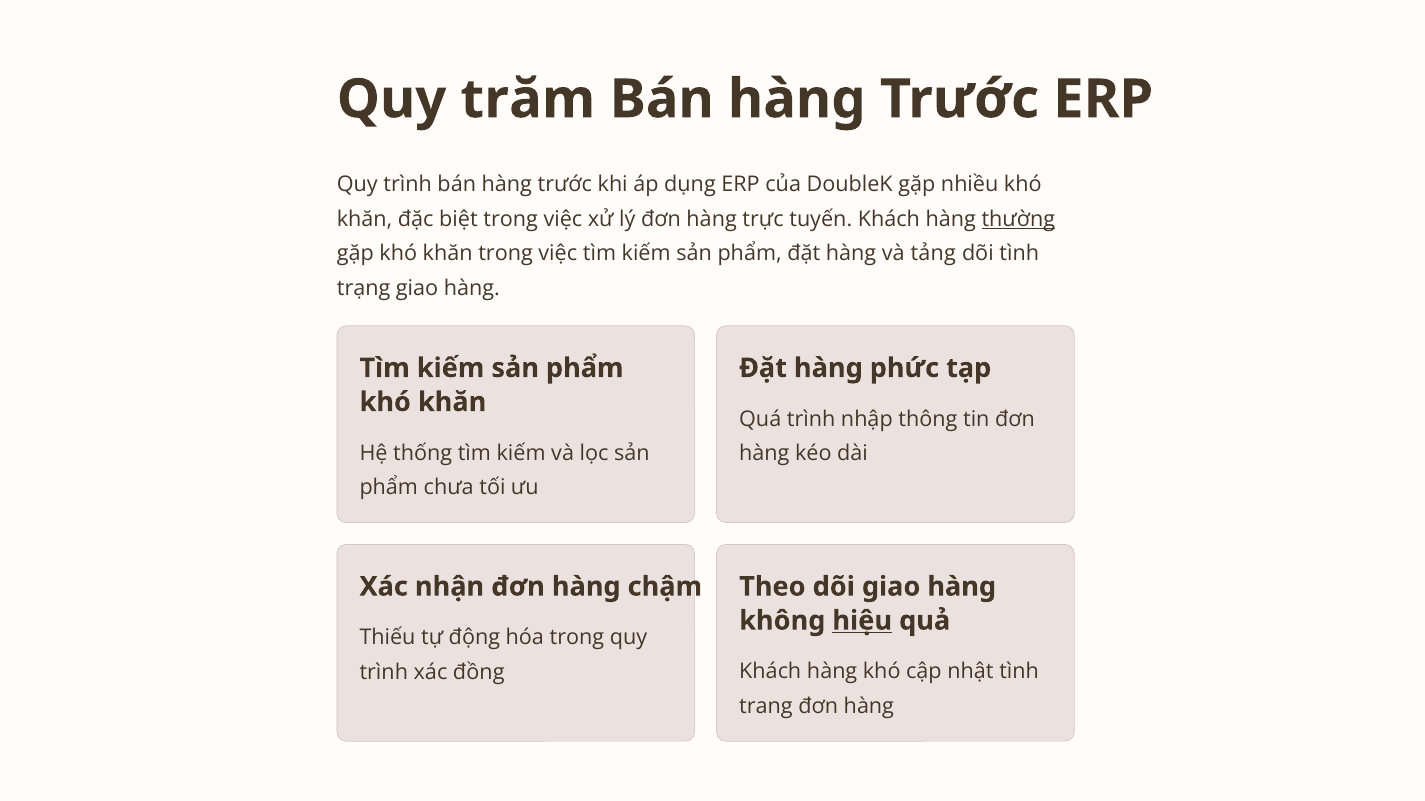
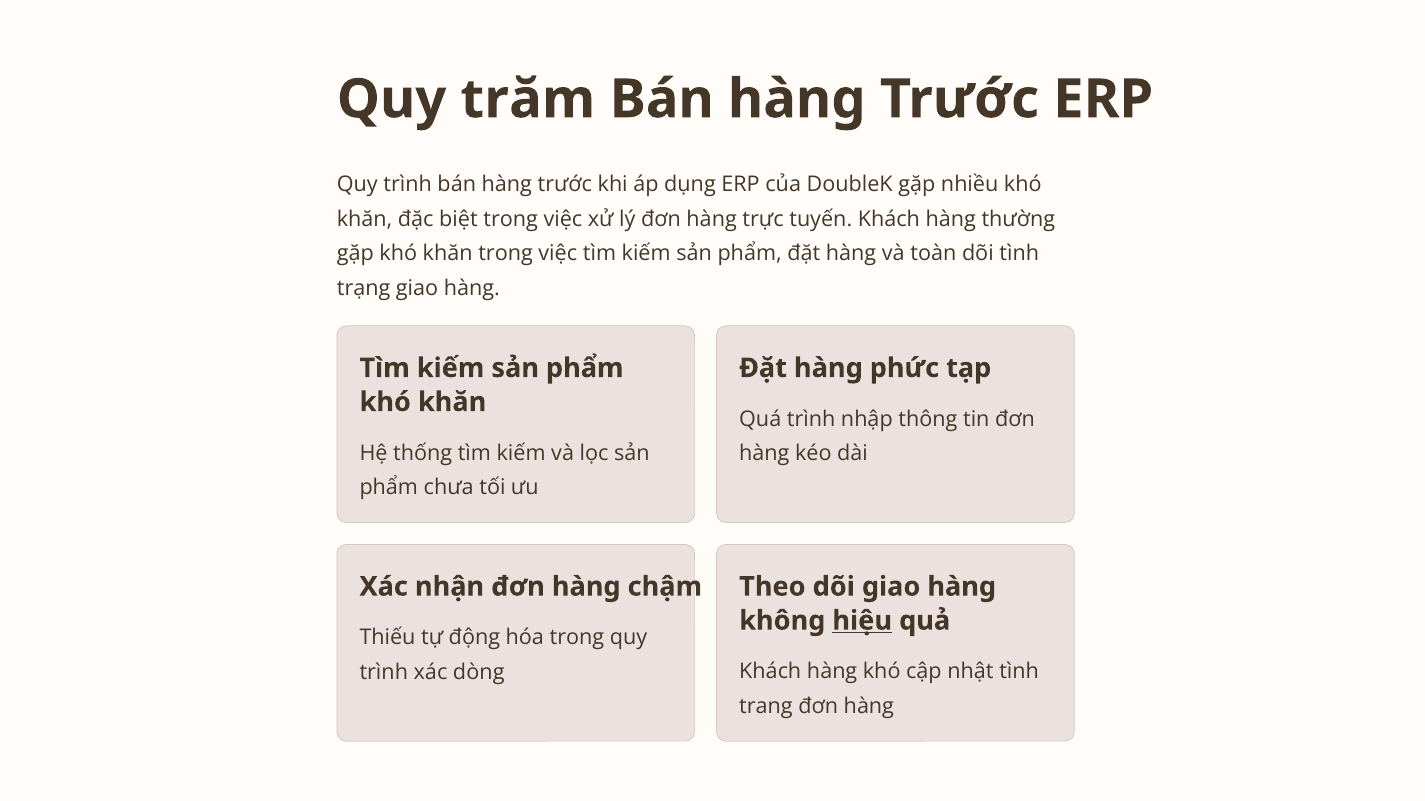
thường underline: present -> none (1018, 219)
tảng: tảng -> toàn (933, 254)
đồng: đồng -> dòng (479, 673)
